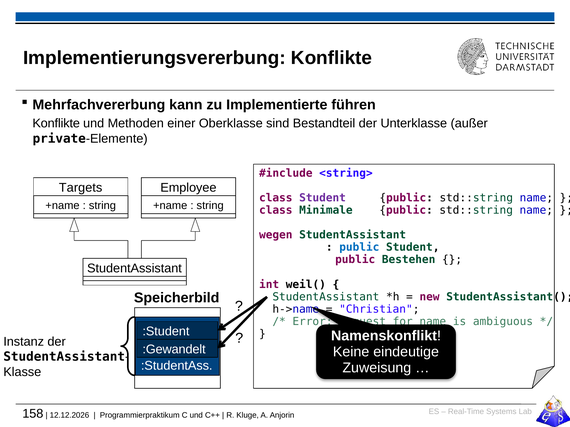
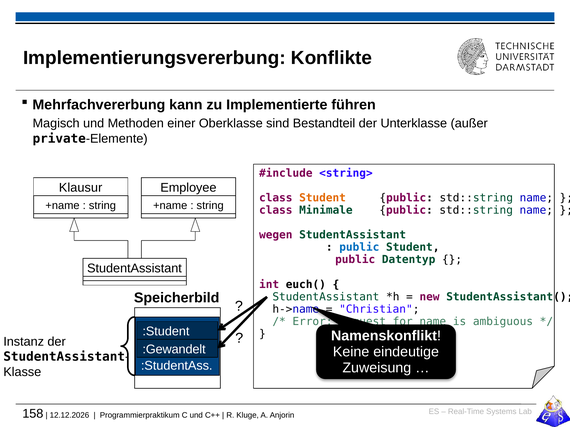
Konflikte: Konflikte -> Magisch (56, 123)
Targets: Targets -> Klausur (81, 188)
Student colour: purple -> orange (323, 198)
Bestehen: Bestehen -> Datentyp (409, 260)
weil(: weil( -> euch( (306, 285)
